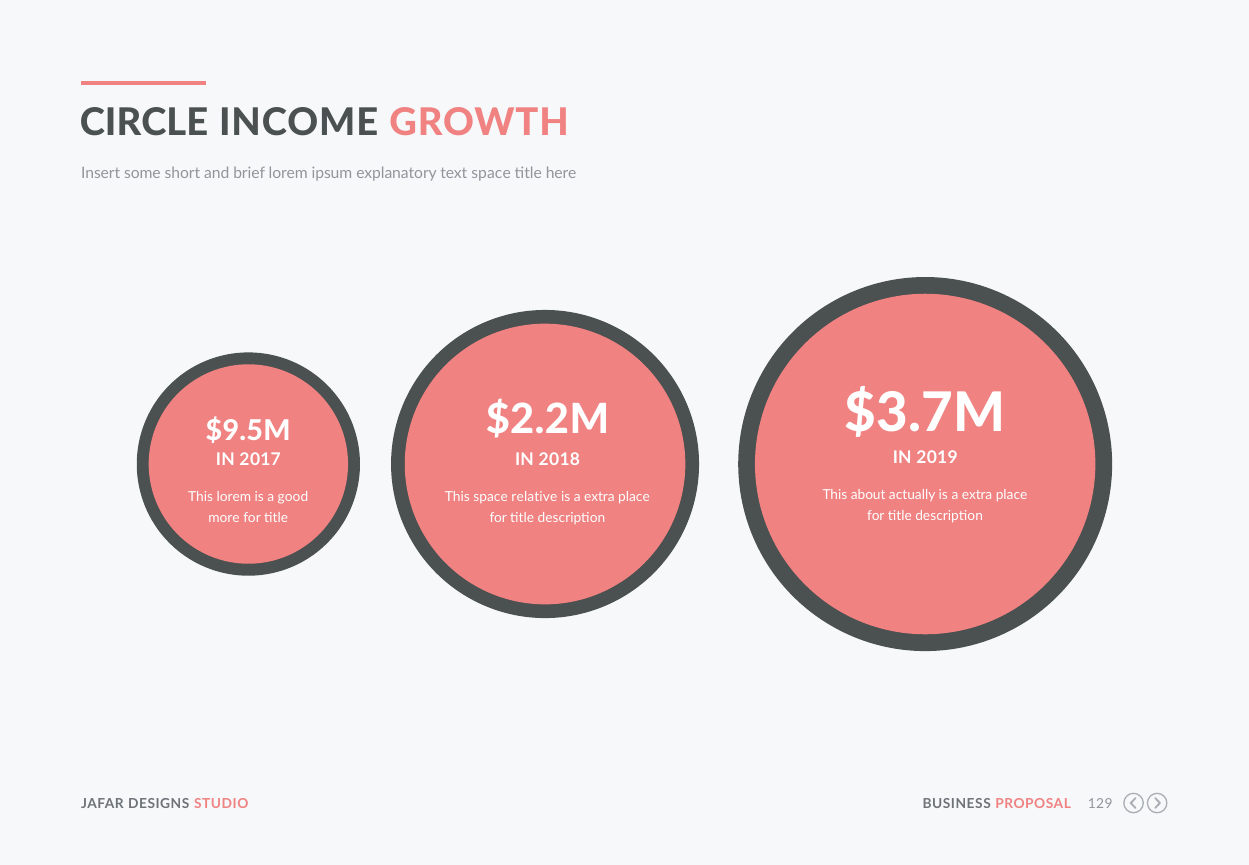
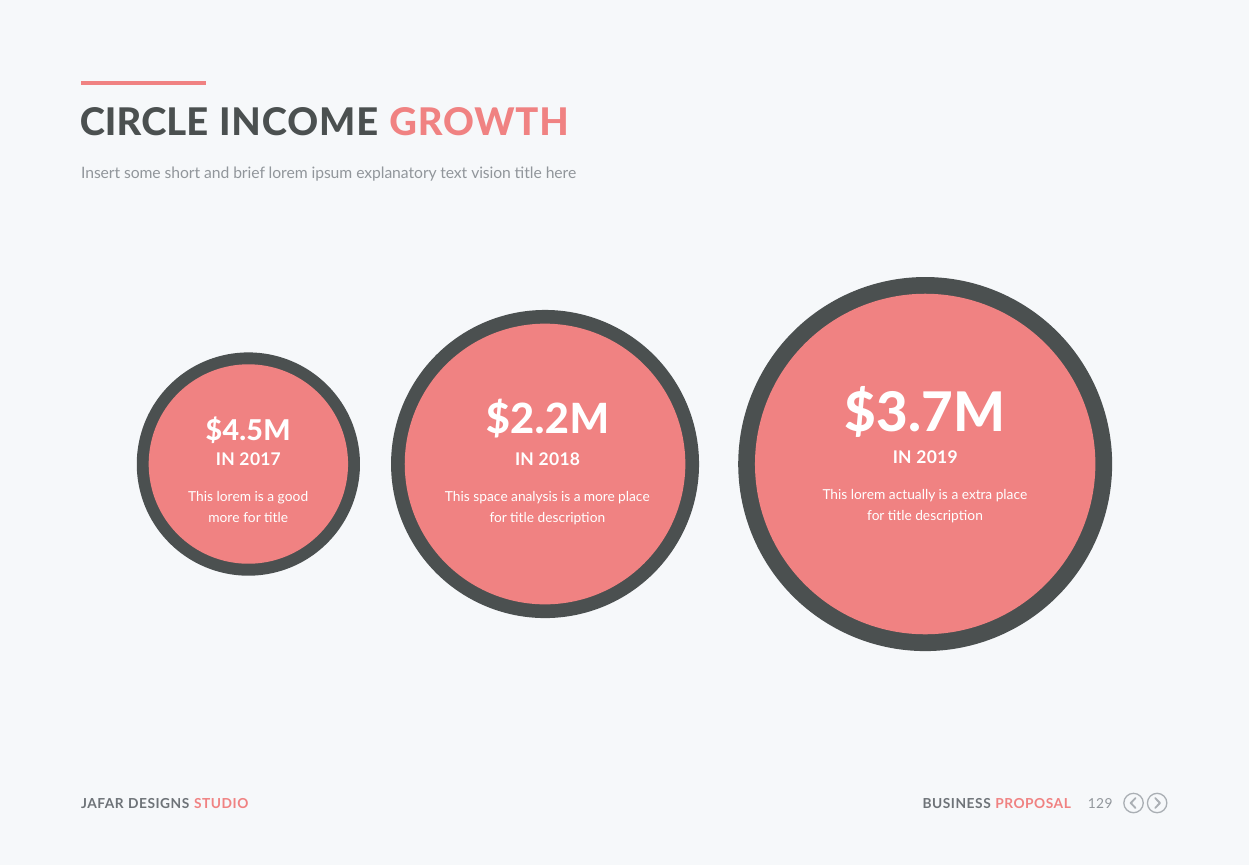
text space: space -> vision (491, 174)
$9.5M: $9.5M -> $4.5M (248, 431)
about: about -> lorem (868, 494)
relative: relative -> analysis (535, 496)
extra: extra -> more (599, 496)
